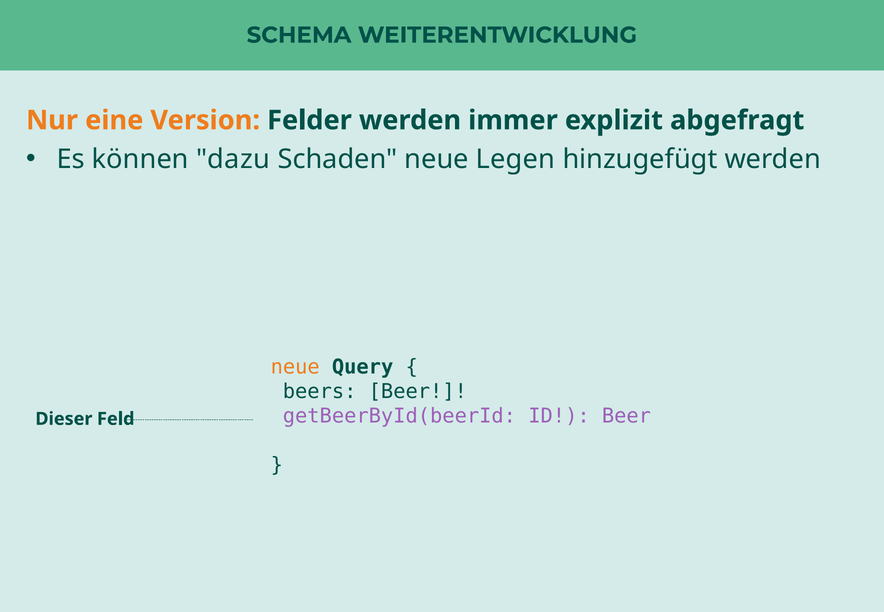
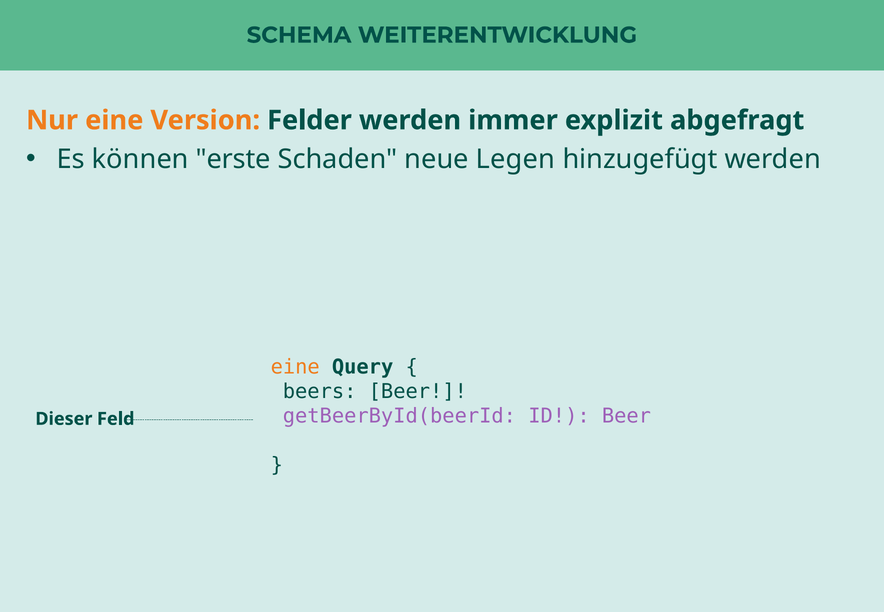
dazu: dazu -> erste (233, 159)
neue: neue -> eine (295, 367)
